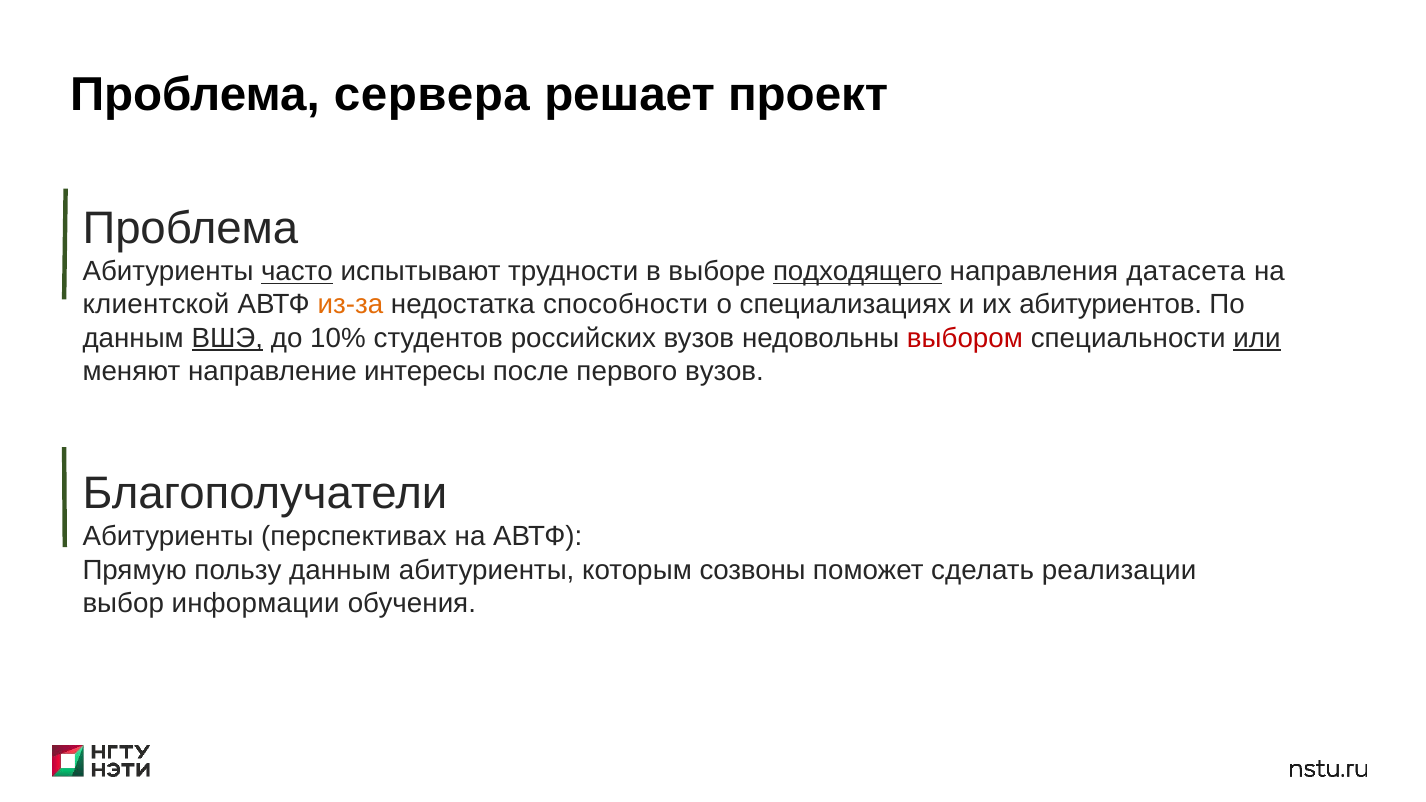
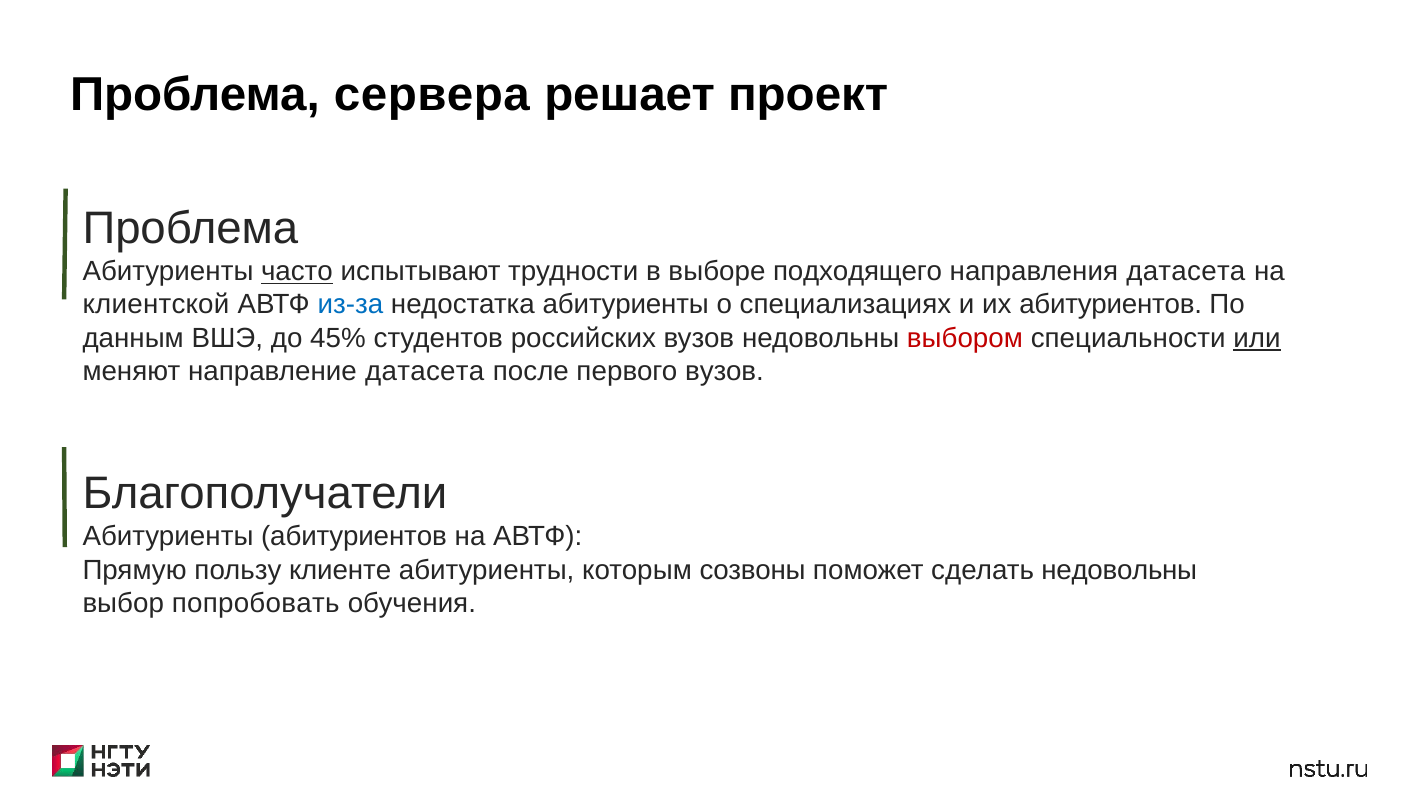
подходящего underline: present -> none (858, 272)
из-за colour: orange -> blue (350, 305)
недостатка способности: способности -> абитуриенты (626, 305)
ВШЭ underline: present -> none (227, 338)
10%: 10% -> 45% (338, 338)
направление интересы: интересы -> датасета (425, 371)
Абитуриенты перспективах: перспективах -> абитуриентов (354, 537)
пользу данным: данным -> клиенте (340, 570)
сделать реализации: реализации -> недовольны (1119, 570)
информации: информации -> попробовать (256, 603)
